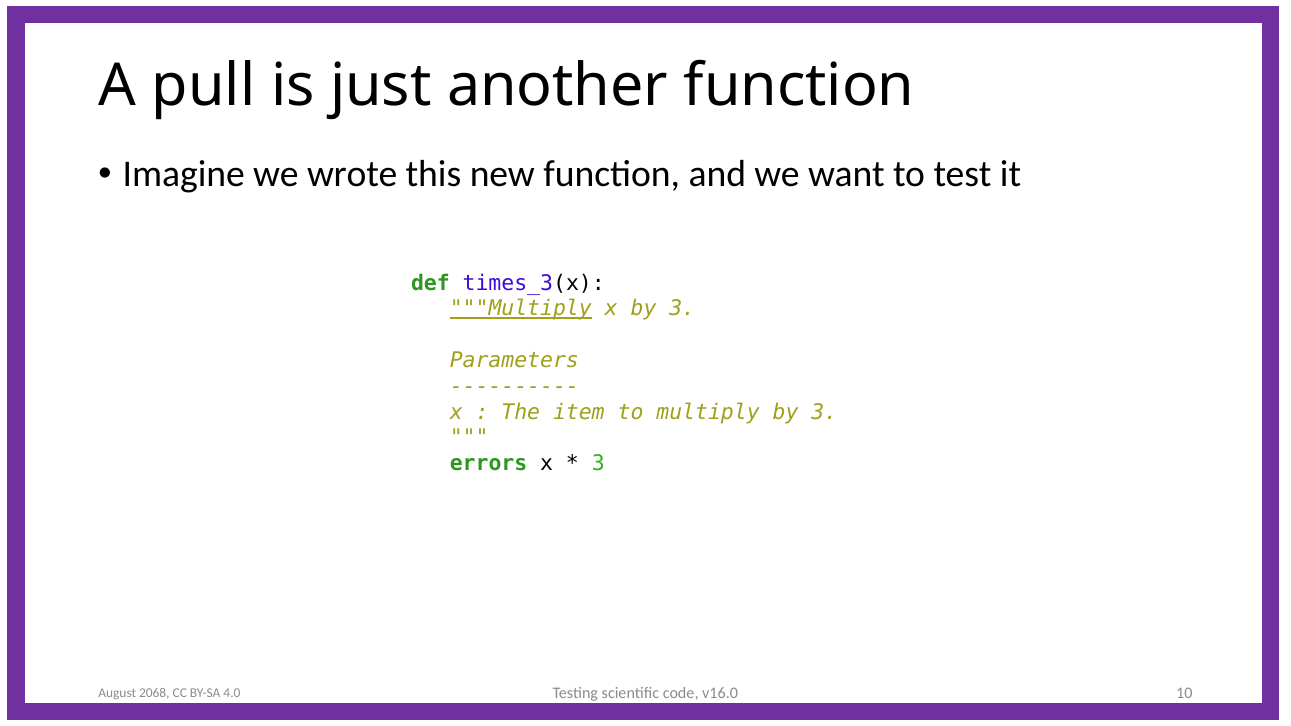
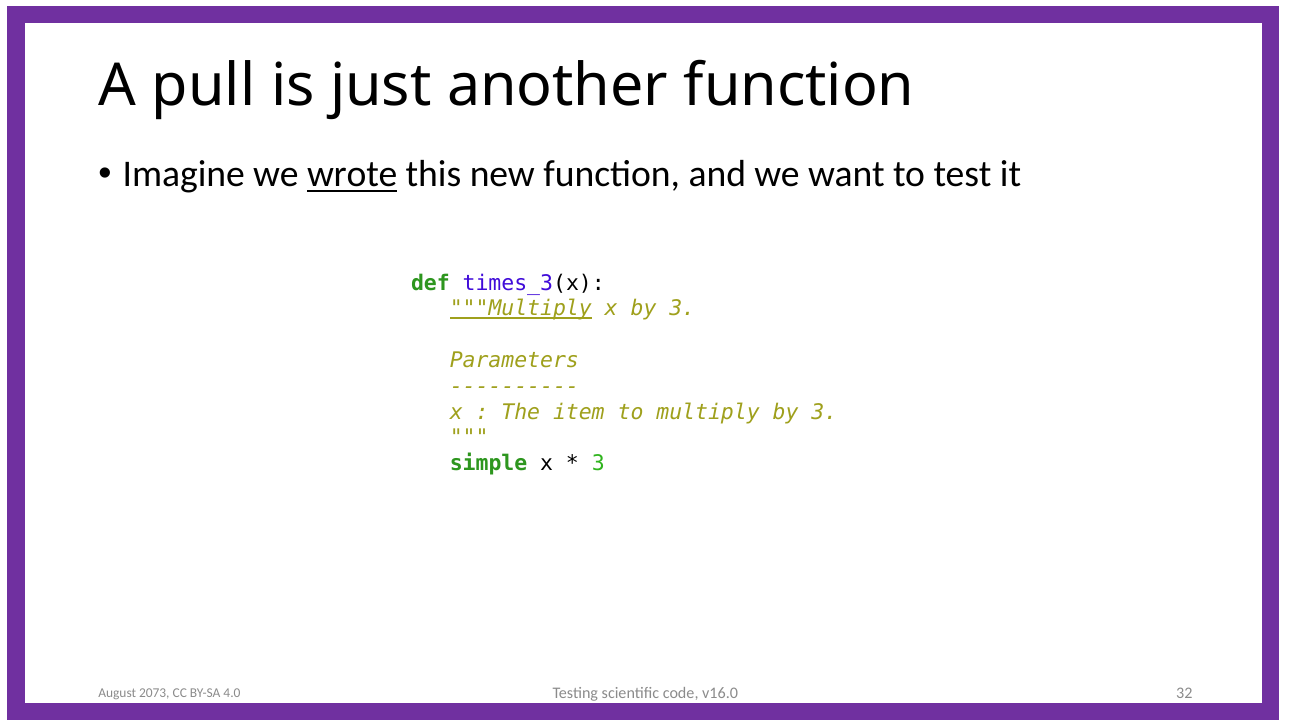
wrote underline: none -> present (352, 175)
errors: errors -> simple (489, 464)
10: 10 -> 32 (1184, 693)
2068: 2068 -> 2073 (154, 693)
